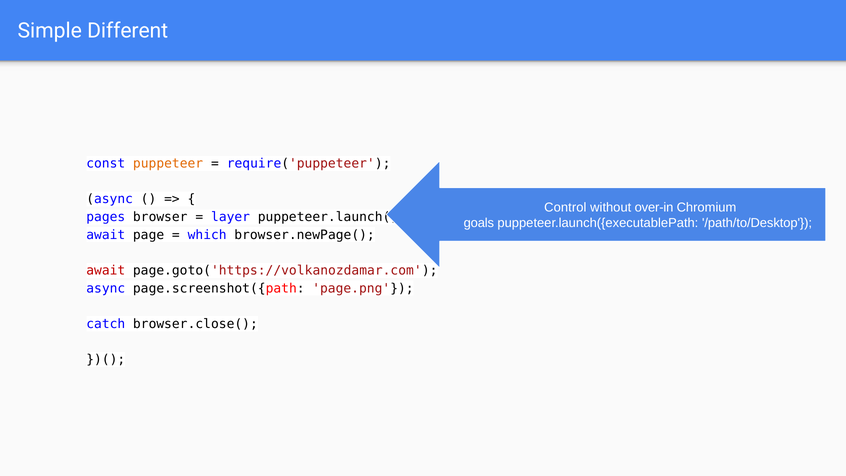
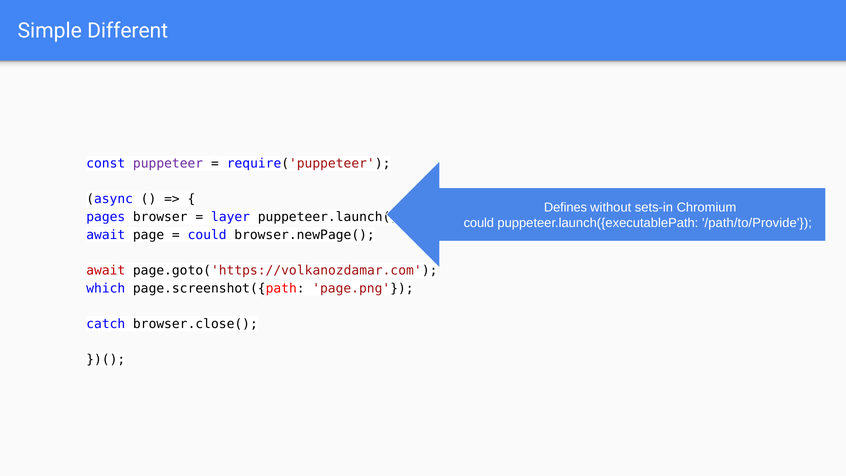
puppeteer colour: orange -> purple (168, 164)
Control: Control -> Defines (565, 208)
over-in: over-in -> sets-in (654, 208)
goals: goals -> could (479, 223)
/path/to/Desktop: /path/to/Desktop -> /path/to/Provide (757, 223)
which: which -> could (207, 235)
async: async -> which (106, 288)
